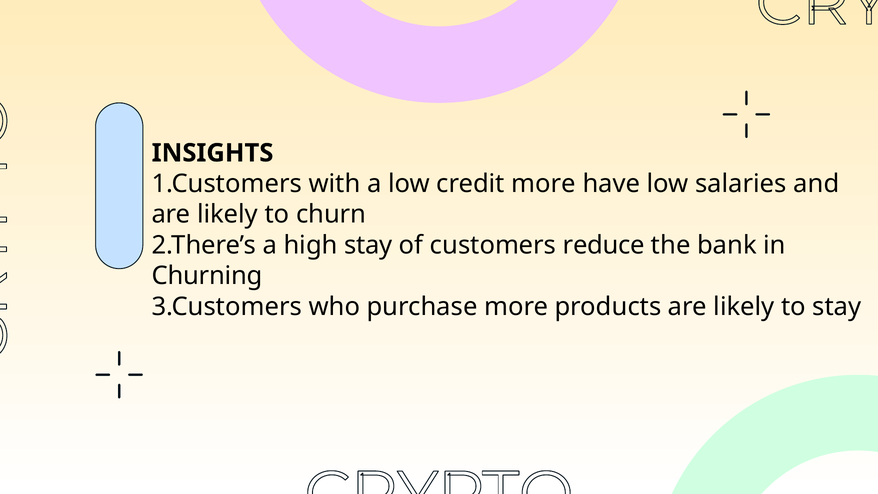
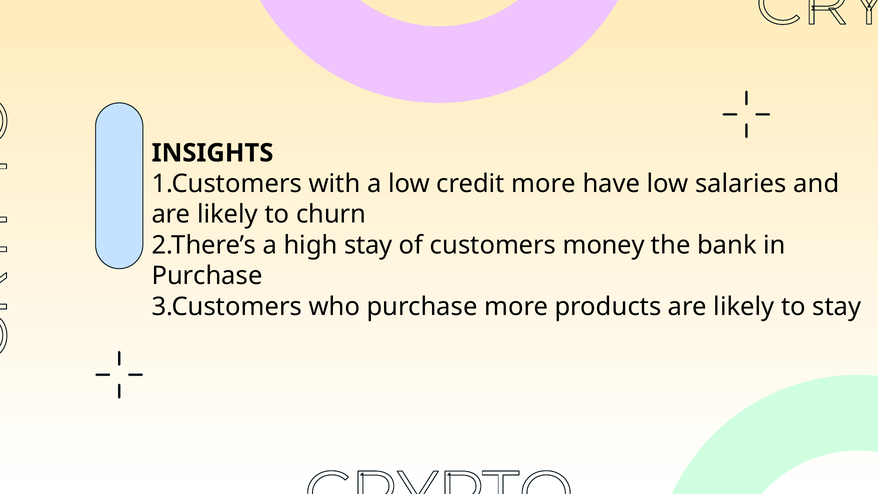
reduce: reduce -> money (604, 245)
Churning: Churning -> Purchase (207, 276)
